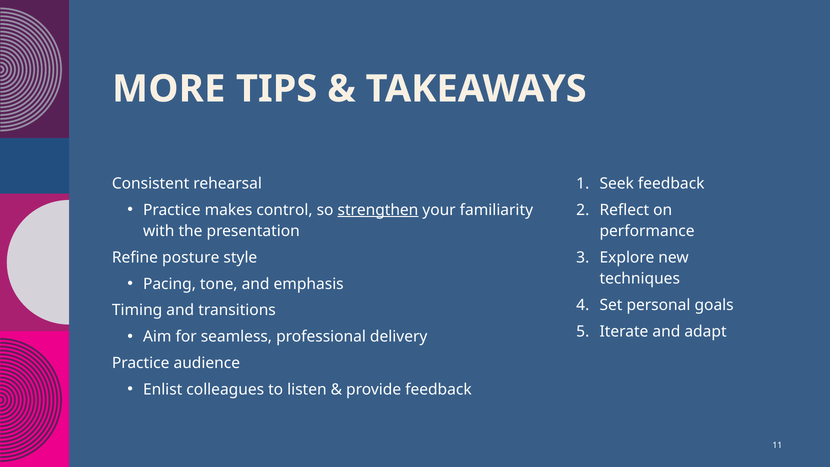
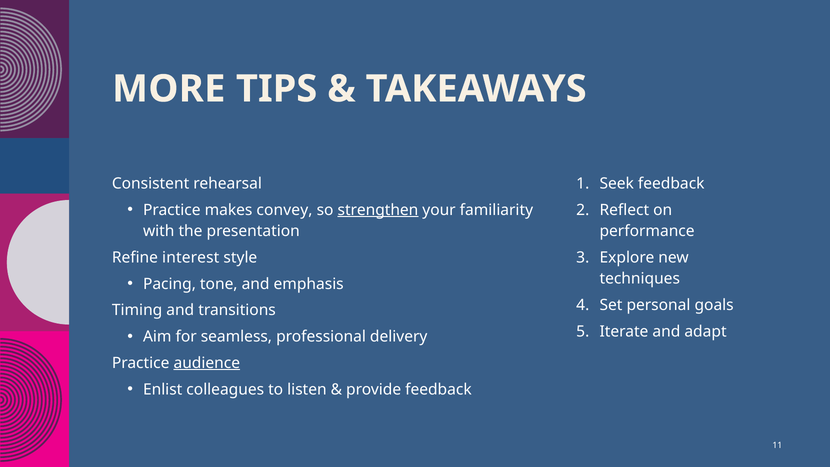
control: control -> convey (284, 210)
posture: posture -> interest (191, 257)
audience underline: none -> present (207, 363)
